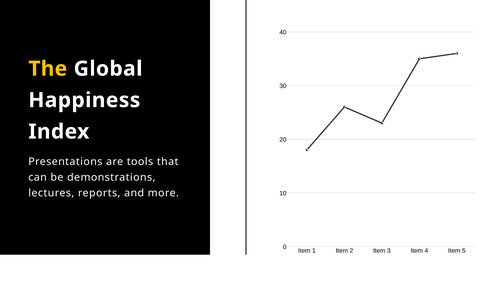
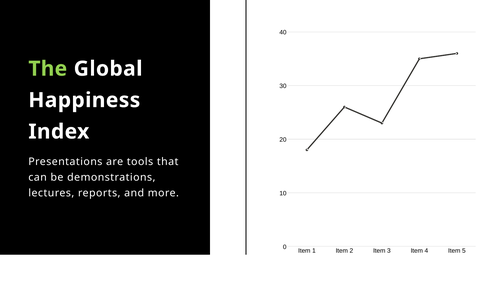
The colour: yellow -> light green (48, 69)
